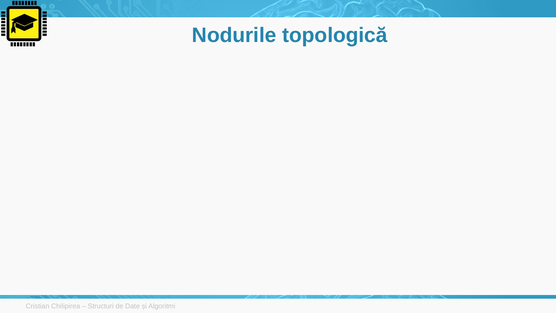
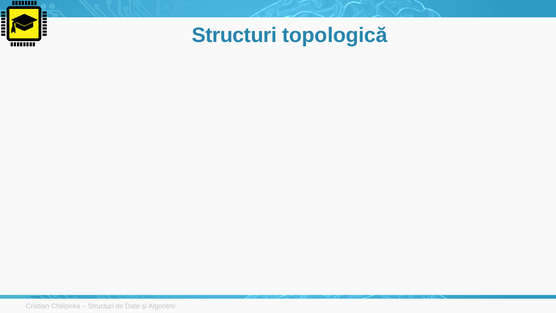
Nodurile: Nodurile -> Structuri (234, 35)
